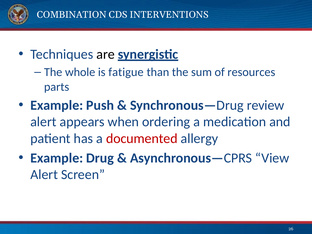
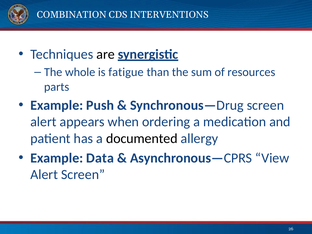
Synchronous—Drug review: review -> screen (265, 105)
documented colour: red -> black (142, 139)
Drug: Drug -> Data (100, 158)
